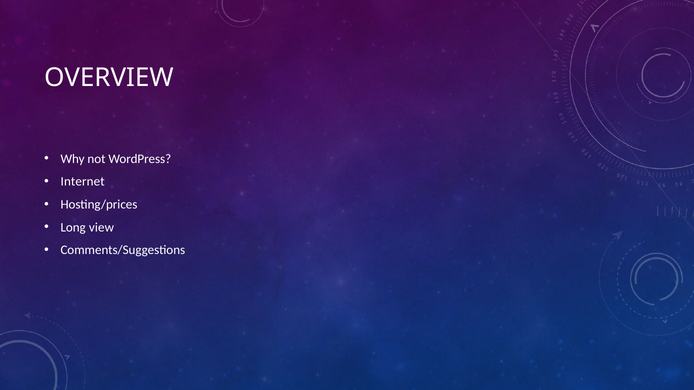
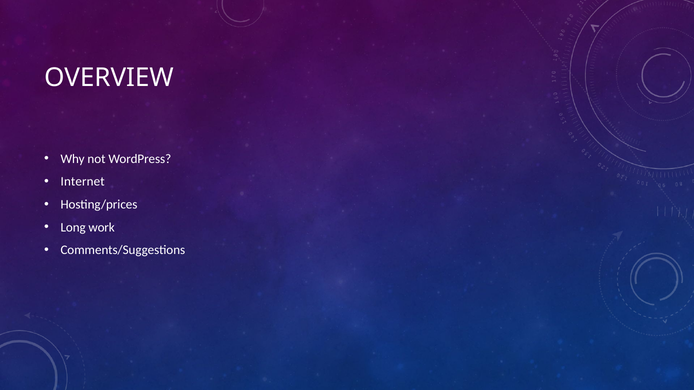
view: view -> work (102, 228)
